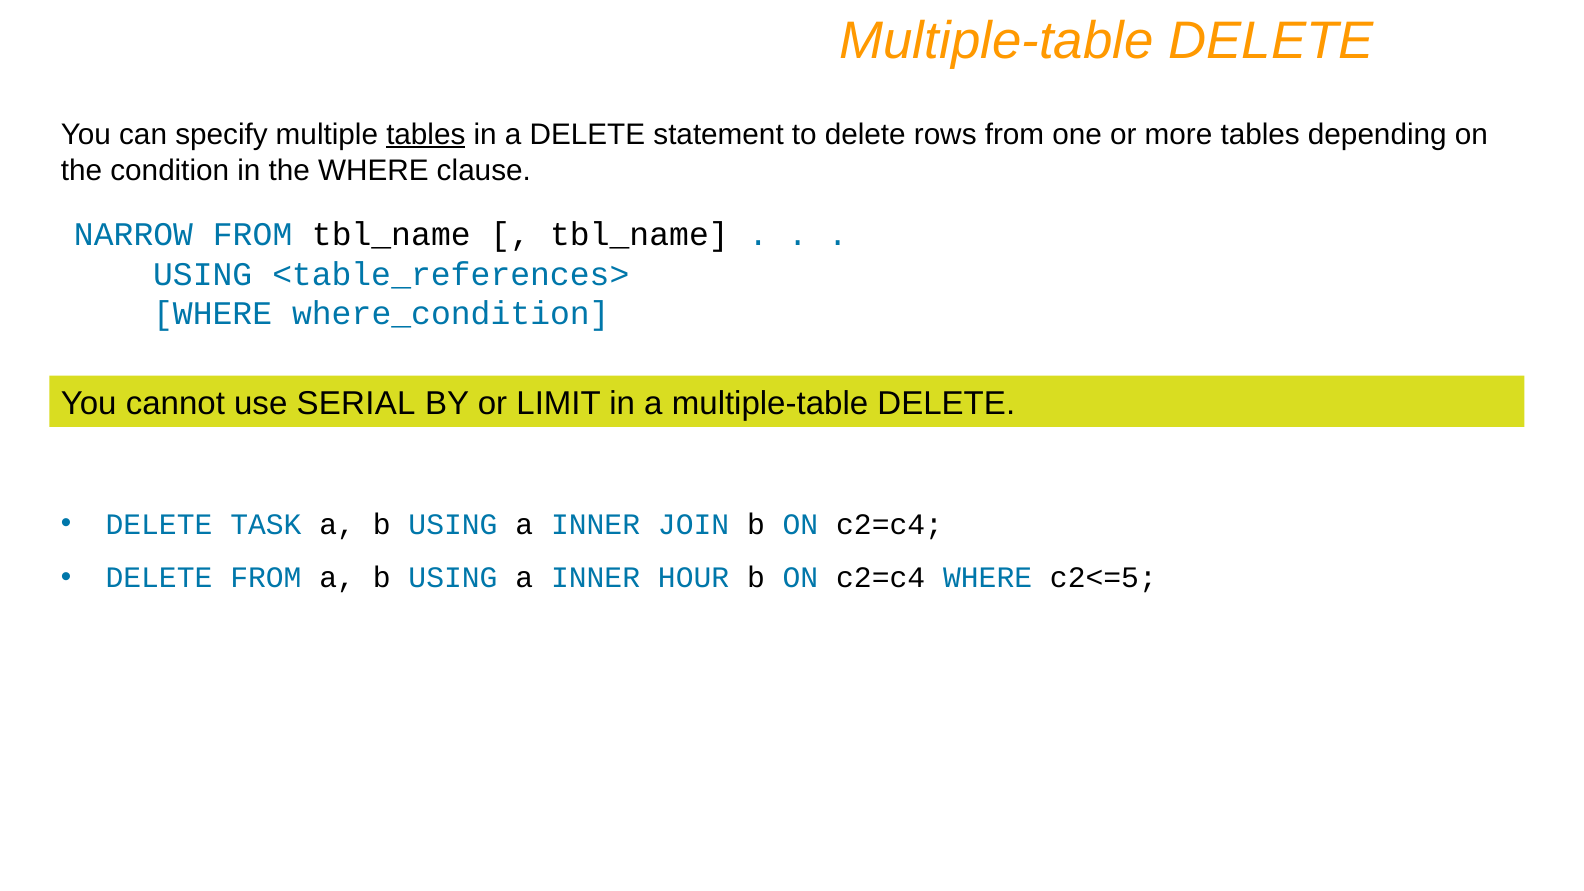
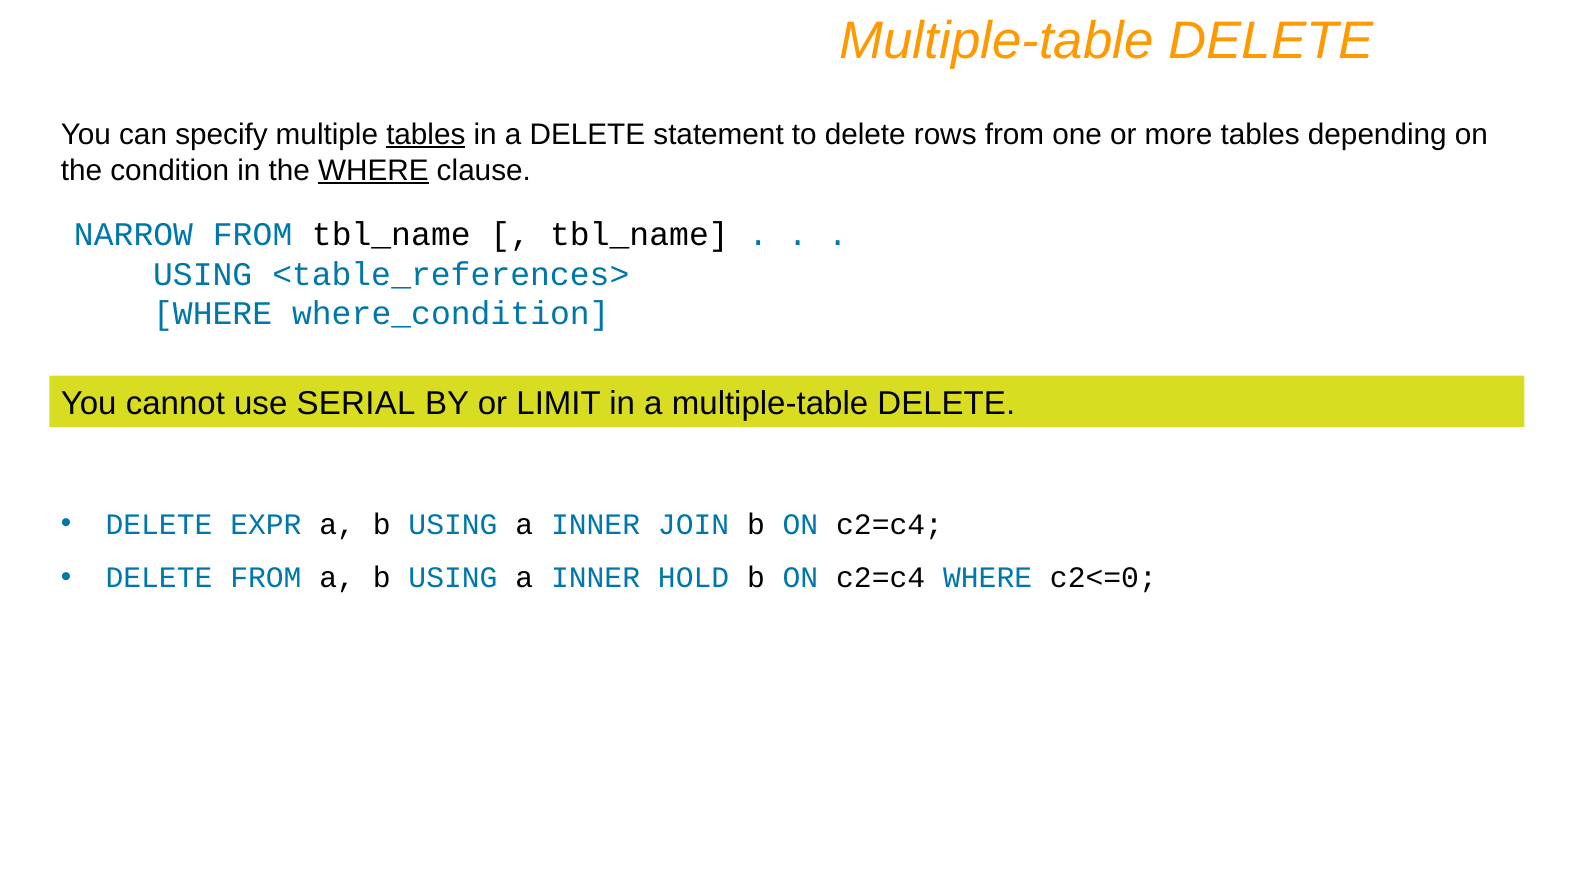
WHERE underline: none -> present (373, 170)
TASK: TASK -> EXPR (266, 524)
HOUR: HOUR -> HOLD (694, 578)
c2<=5: c2<=5 -> c2<=0 (1103, 578)
